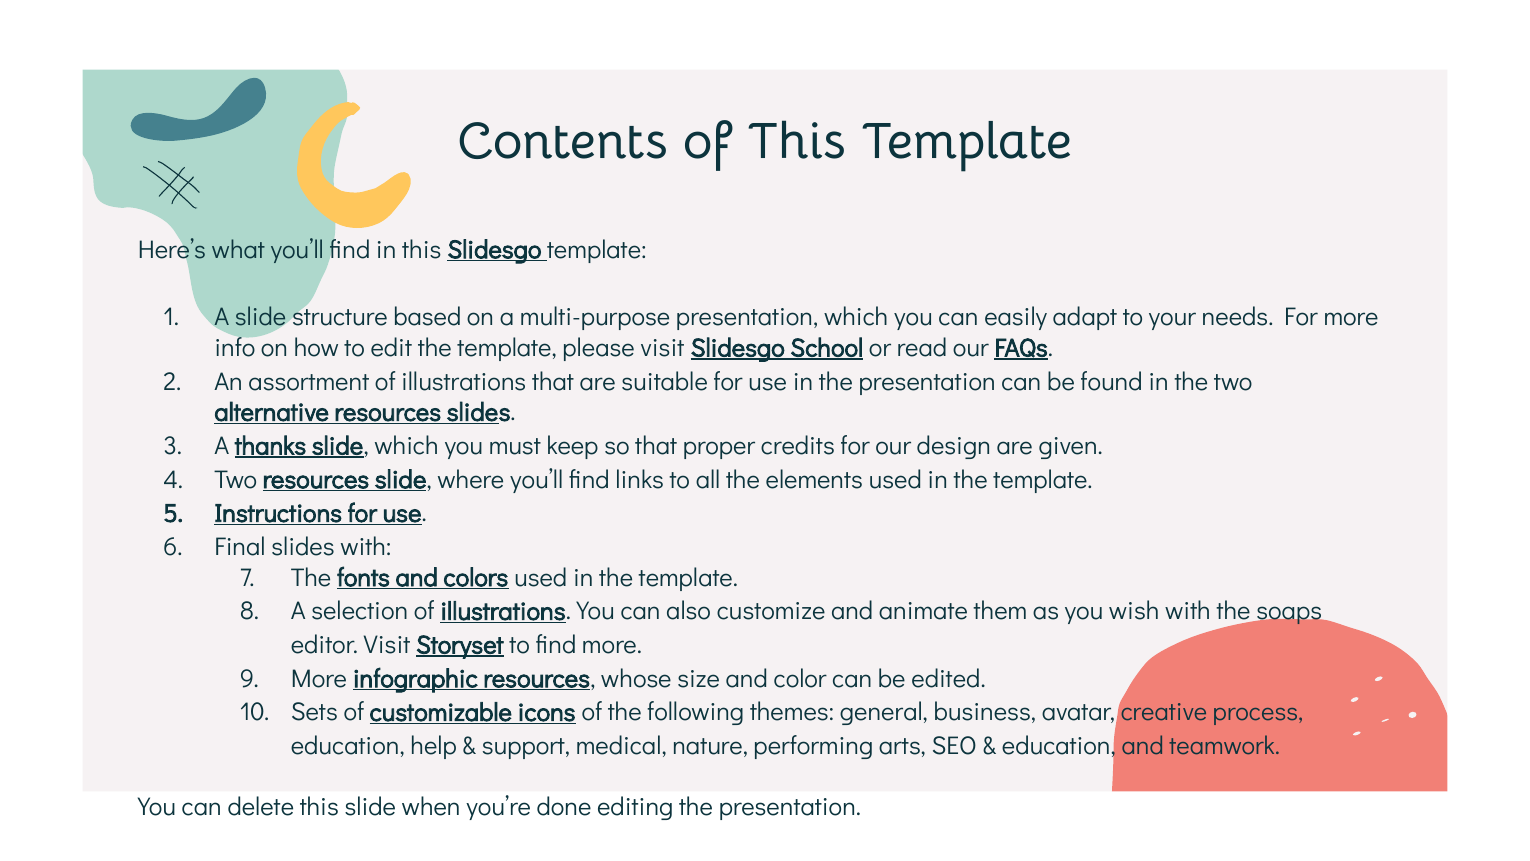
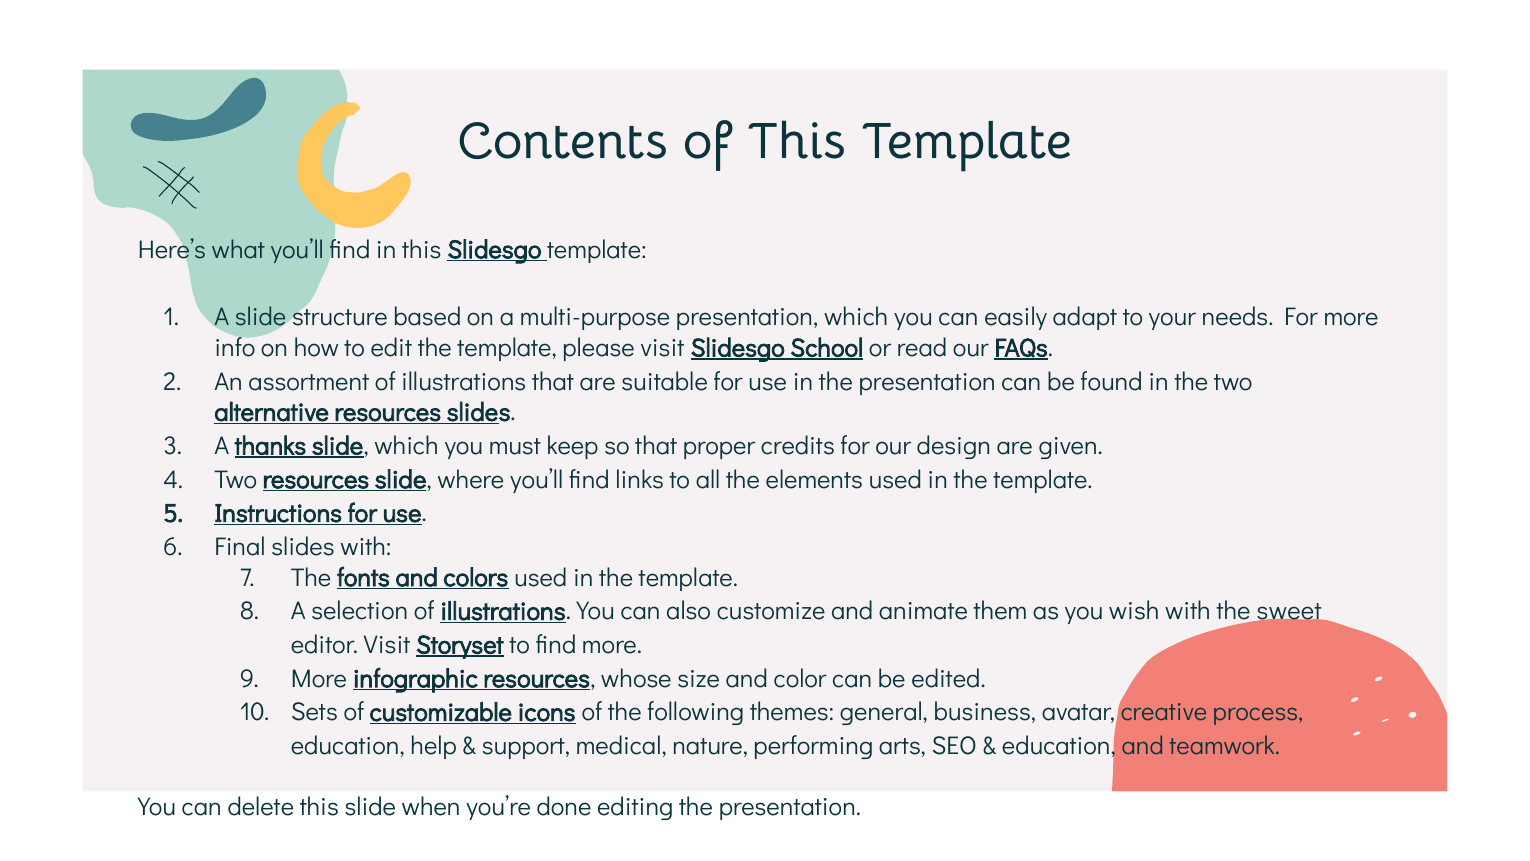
soaps: soaps -> sweet (1289, 611)
